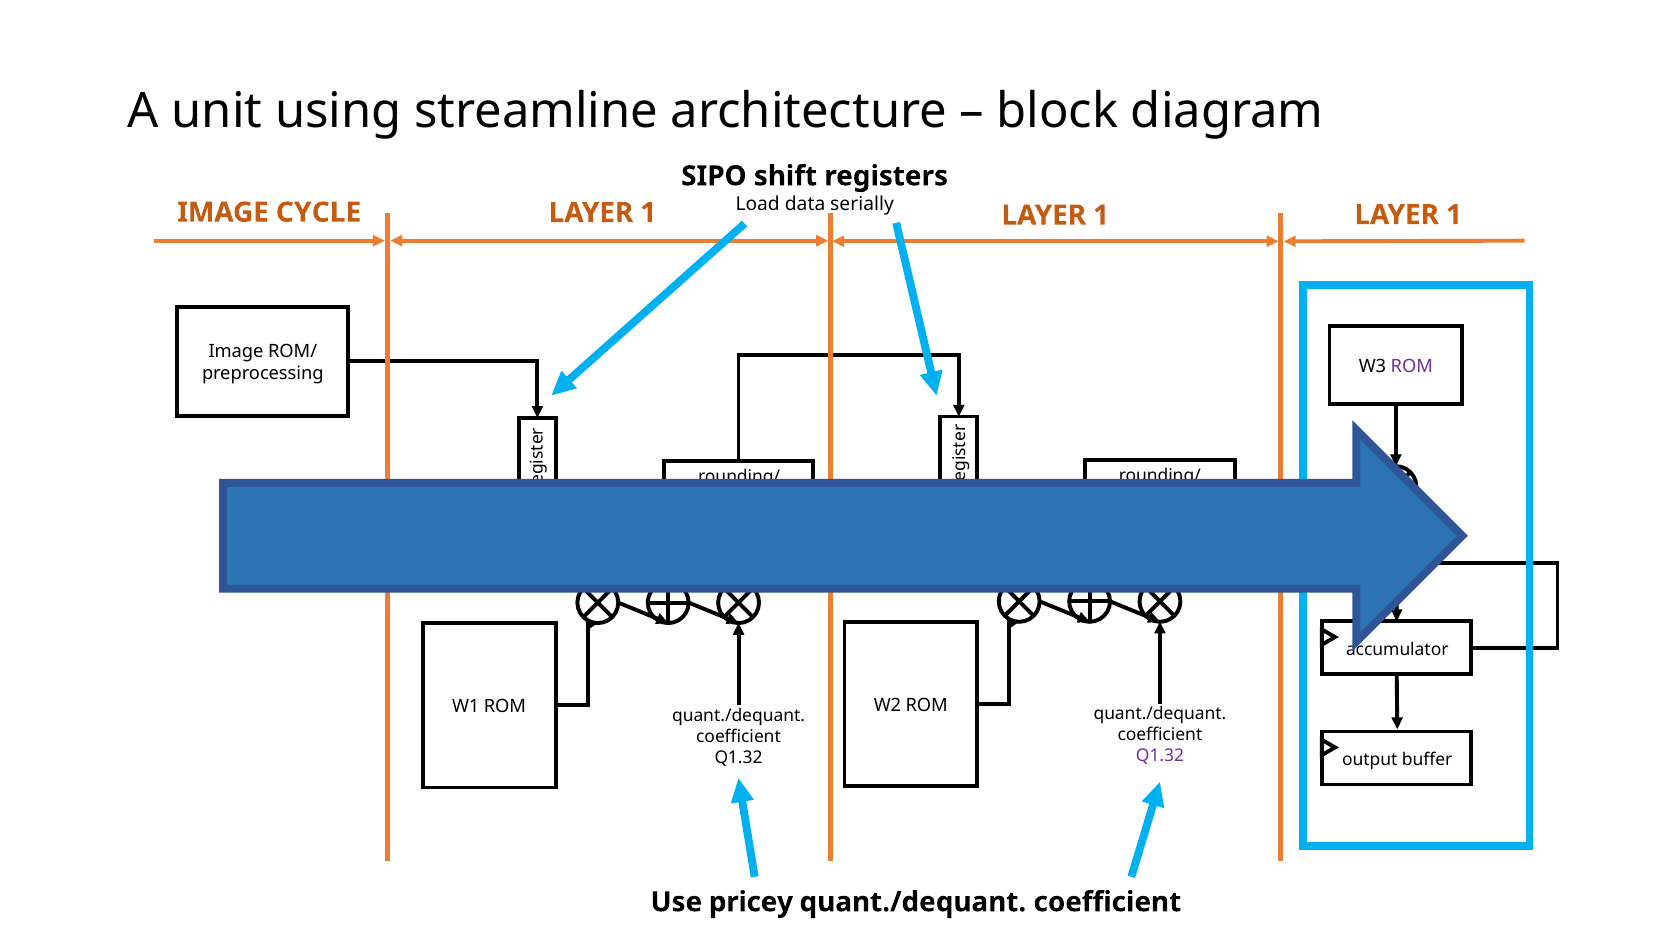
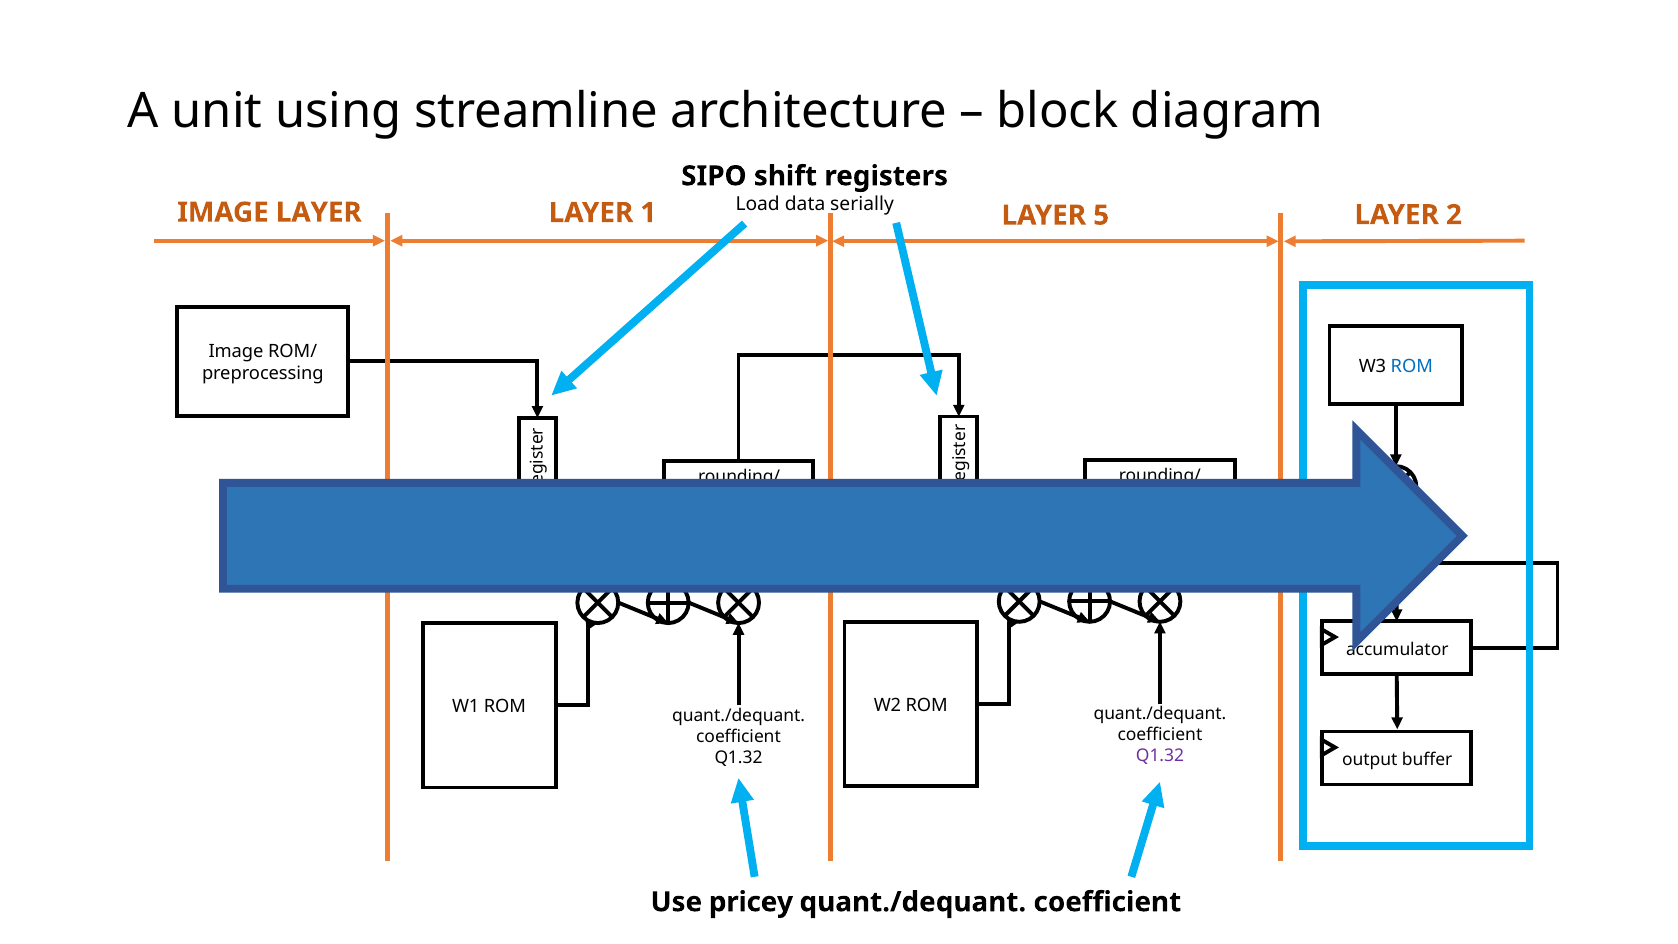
IMAGE CYCLE: CYCLE -> LAYER (319, 212)
1: 1 -> 5 (1101, 215)
1: 1 -> 2 (1454, 215)
ROM colour: purple -> blue (1412, 367)
